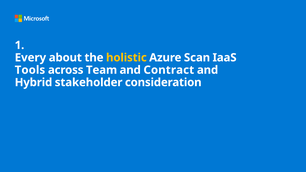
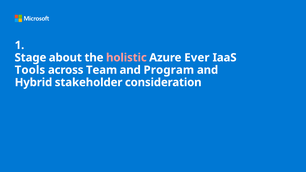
Every: Every -> Stage (30, 58)
holistic colour: yellow -> pink (126, 58)
Scan: Scan -> Ever (197, 58)
Contract: Contract -> Program (169, 70)
